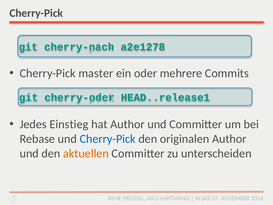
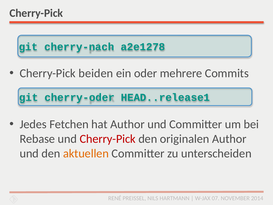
master: master -> beiden (96, 73)
Einstieg: Einstieg -> Fetchen (69, 124)
Cherry-Pick colour: blue -> red (108, 139)
